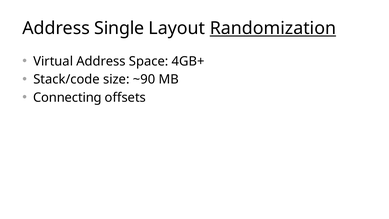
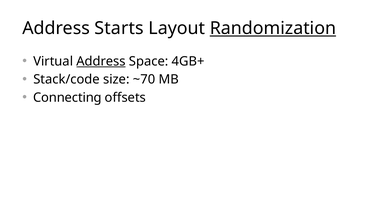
Single: Single -> Starts (119, 28)
Address underline: none -> present (101, 61)
~90: ~90 -> ~70 (144, 79)
